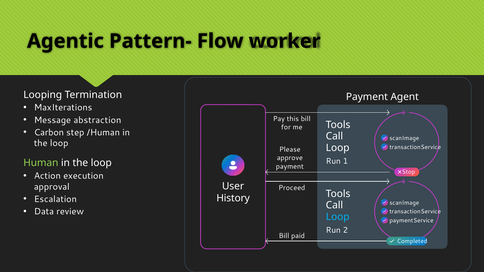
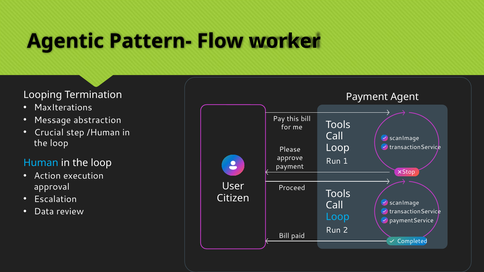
Carbon: Carbon -> Crucial (49, 133)
Human colour: light green -> light blue (41, 163)
History: History -> Citizen (233, 198)
